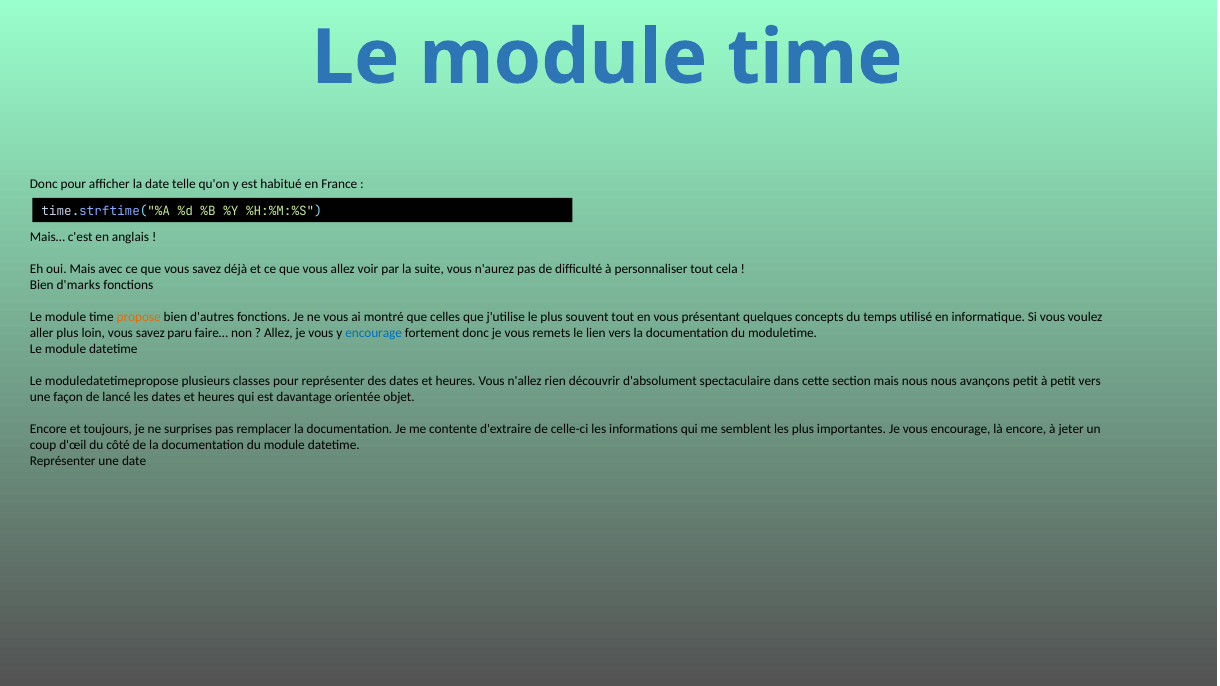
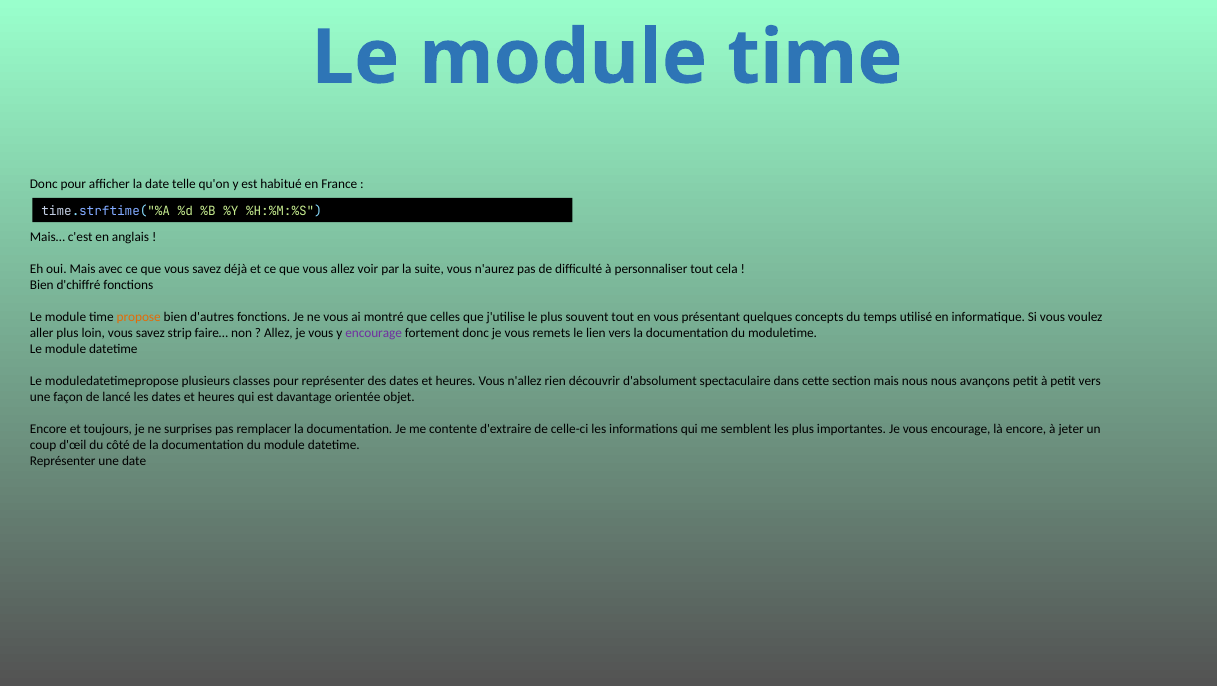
d'marks: d'marks -> d'chiffré (79, 286)
paru: paru -> strip (180, 334)
encourage colour: blue -> purple (374, 334)
